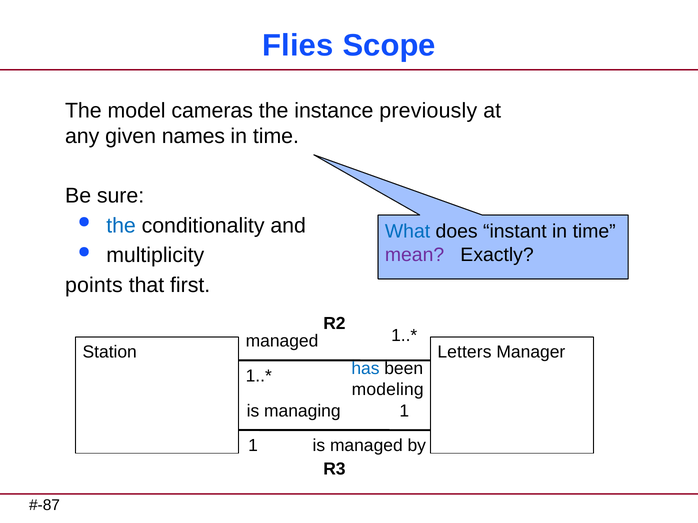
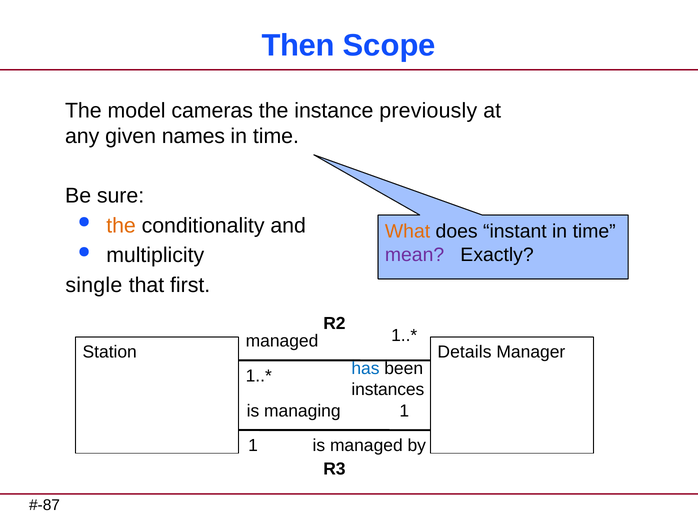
Flies: Flies -> Then (298, 46)
the colour: blue -> orange (121, 226)
What colour: blue -> orange (408, 232)
points: points -> single (94, 286)
Letters: Letters -> Details (464, 353)
modeling: modeling -> instances (388, 390)
